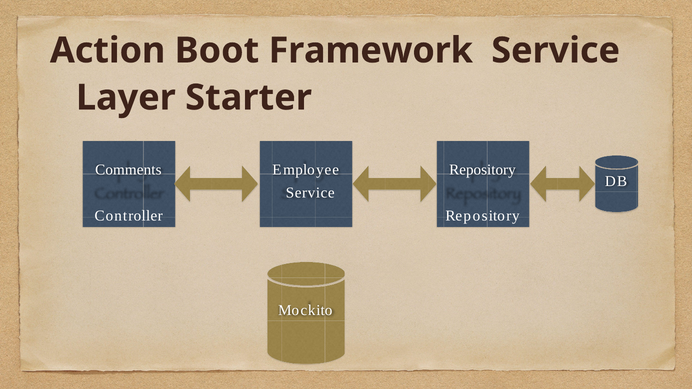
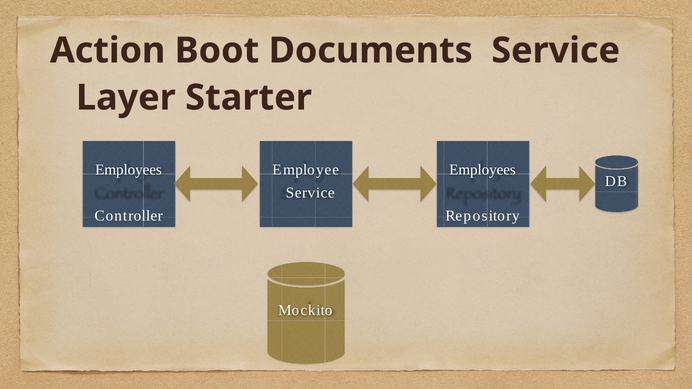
Framework: Framework -> Documents (371, 51)
Comments: Comments -> Employees (128, 170)
Repository: Repository -> Employees (483, 170)
